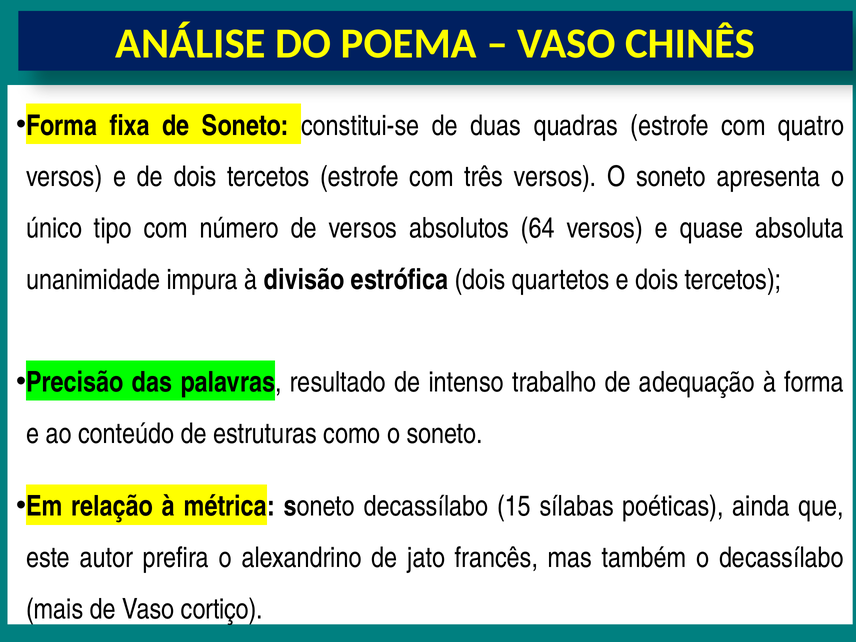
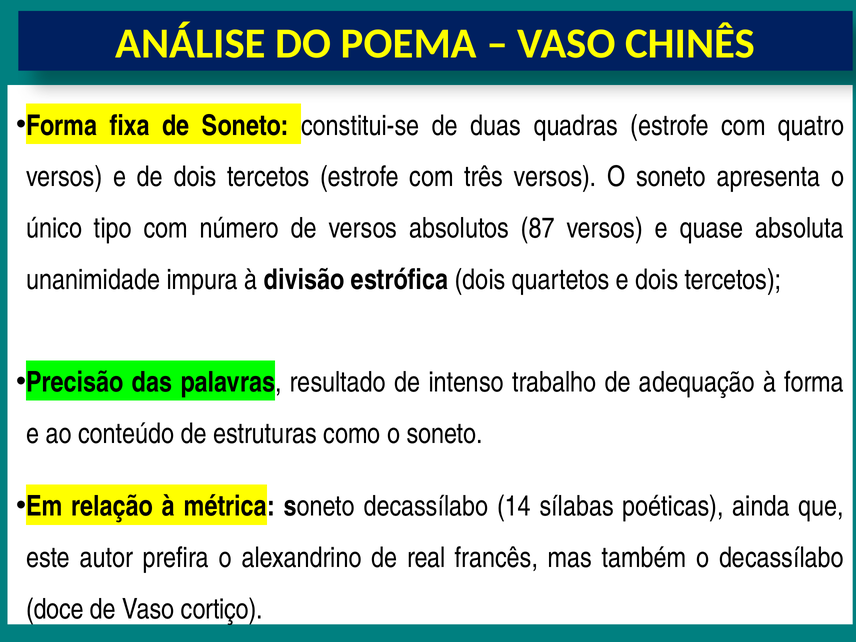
64: 64 -> 87 (538, 228)
15: 15 -> 14 (514, 507)
jato: jato -> real (426, 558)
mais: mais -> doce (55, 609)
